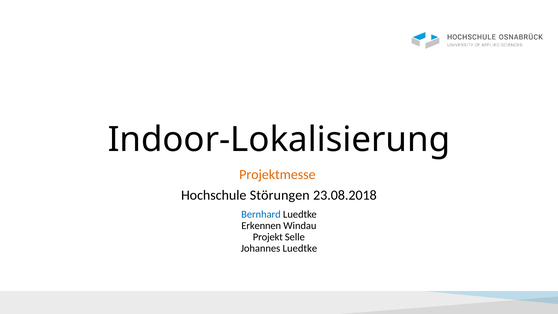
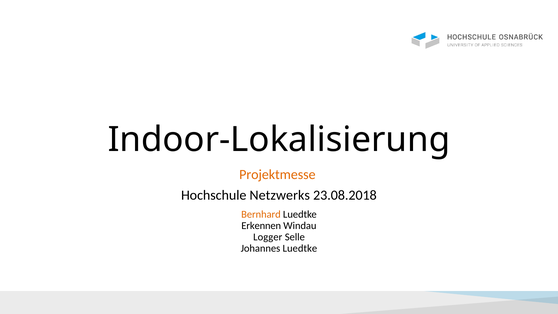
Störungen: Störungen -> Netzwerks (280, 195)
Bernhard colour: blue -> orange (261, 214)
Projekt: Projekt -> Logger (268, 237)
